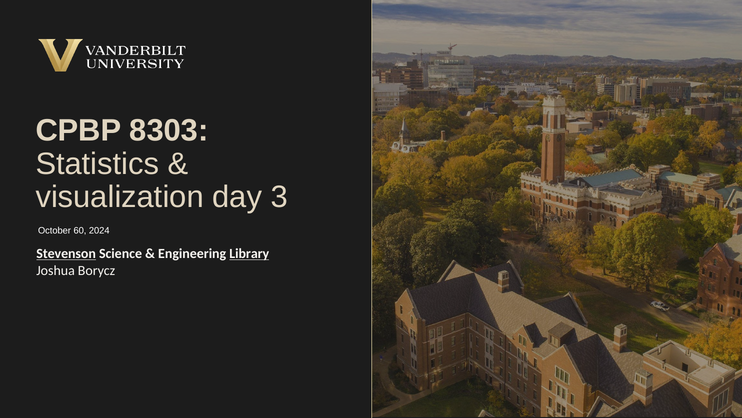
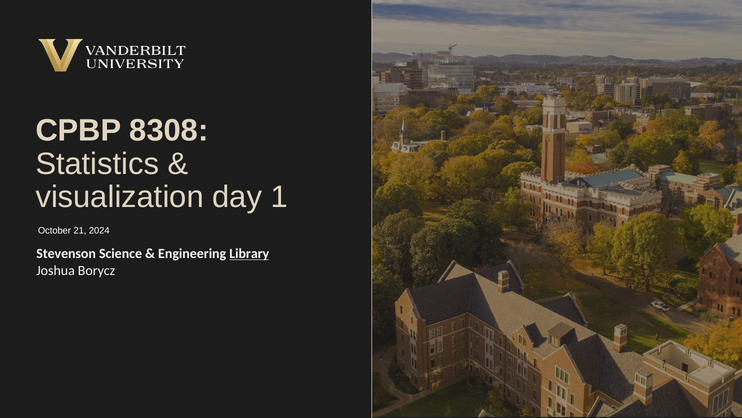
8303: 8303 -> 8308 (169, 130)
3: 3 -> 1 (279, 197)
60: 60 -> 21 (80, 230)
Stevenson underline: present -> none (66, 253)
